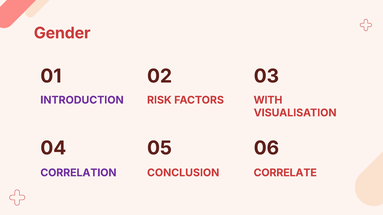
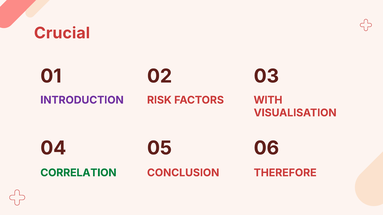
Gender: Gender -> Crucial (62, 33)
CORRELATION colour: purple -> green (78, 173)
CORRELATE: CORRELATE -> THEREFORE (285, 173)
